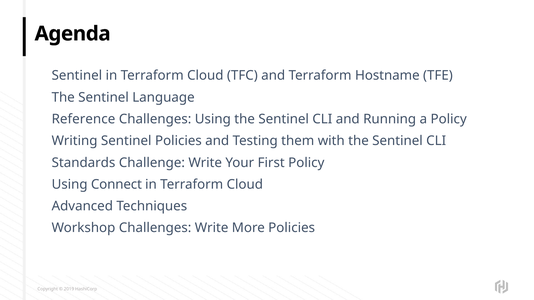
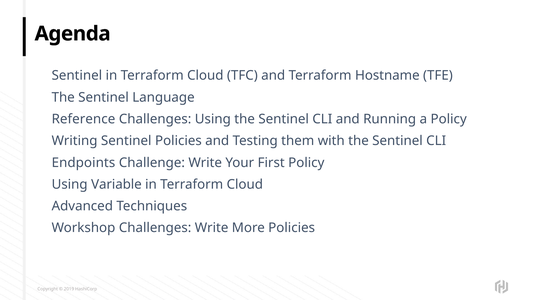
Standards: Standards -> Endpoints (83, 163)
Connect: Connect -> Variable (116, 185)
